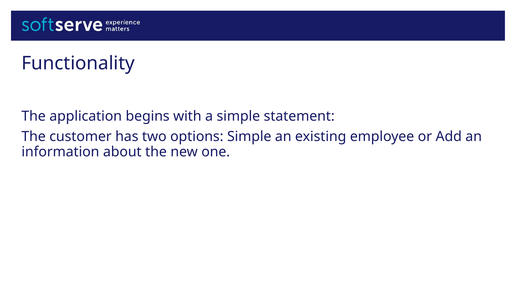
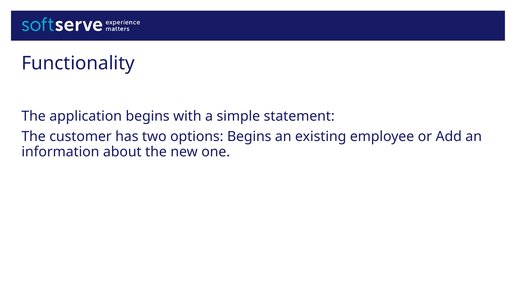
options Simple: Simple -> Begins (249, 137)
